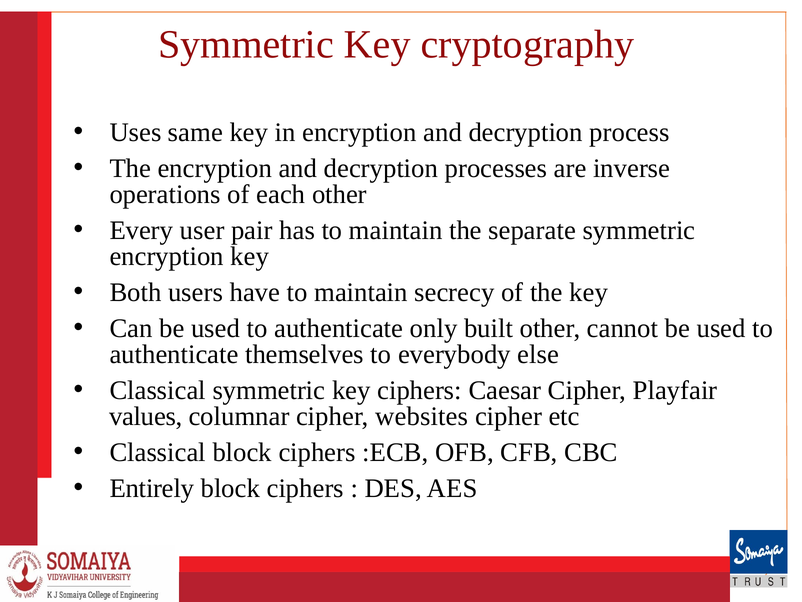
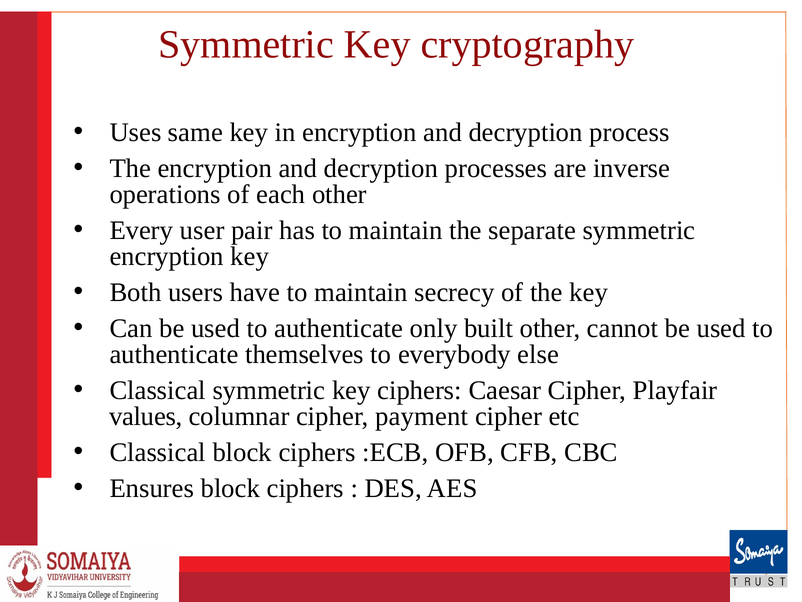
websites: websites -> payment (422, 416)
Entirely: Entirely -> Ensures (152, 488)
